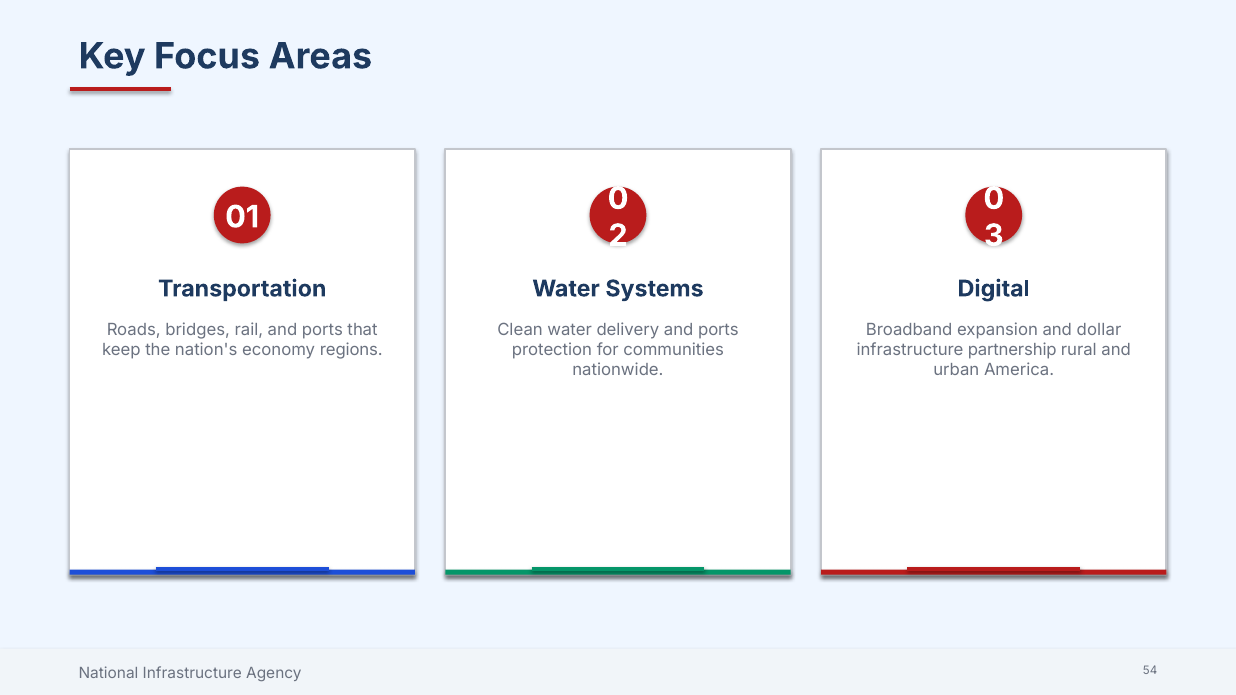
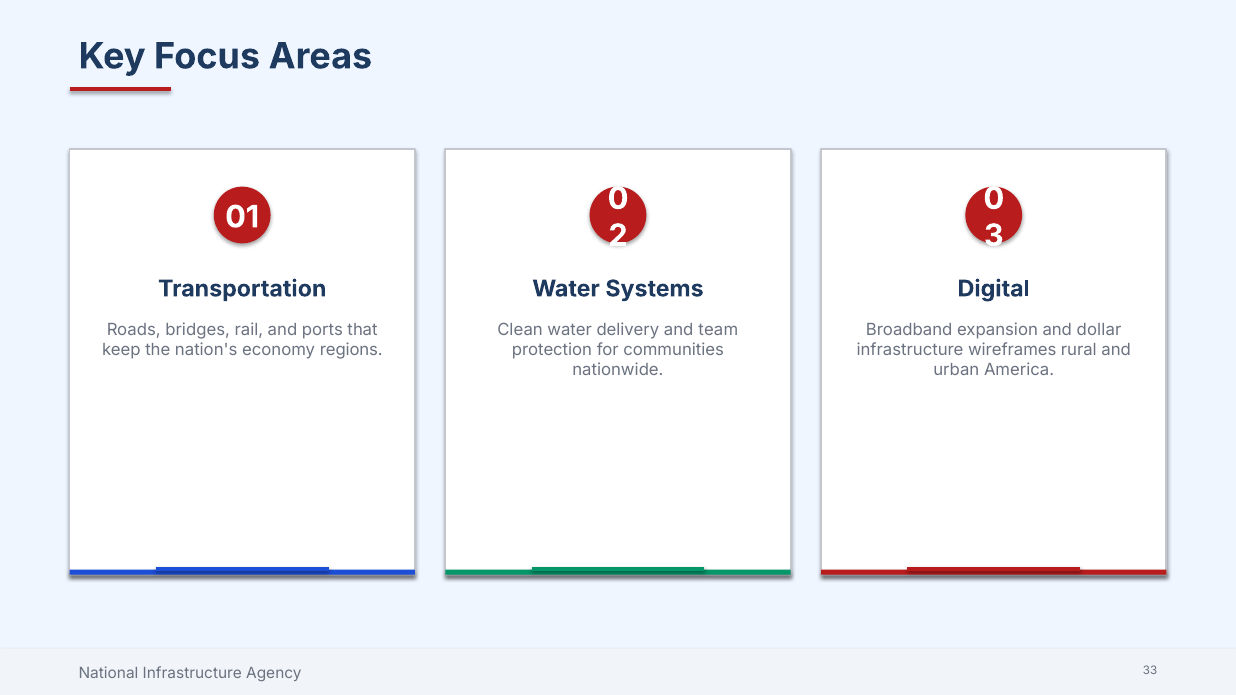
delivery and ports: ports -> team (718, 330)
partnership: partnership -> wireframes (1012, 350)
54: 54 -> 33 (1150, 671)
